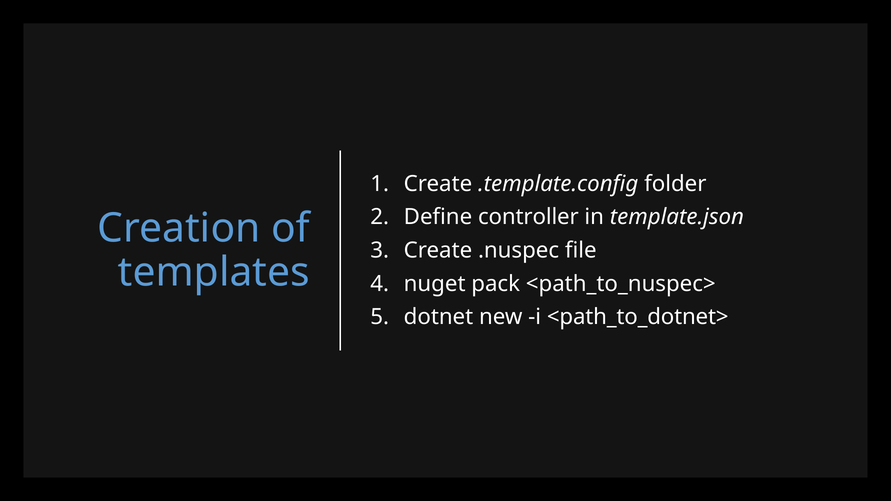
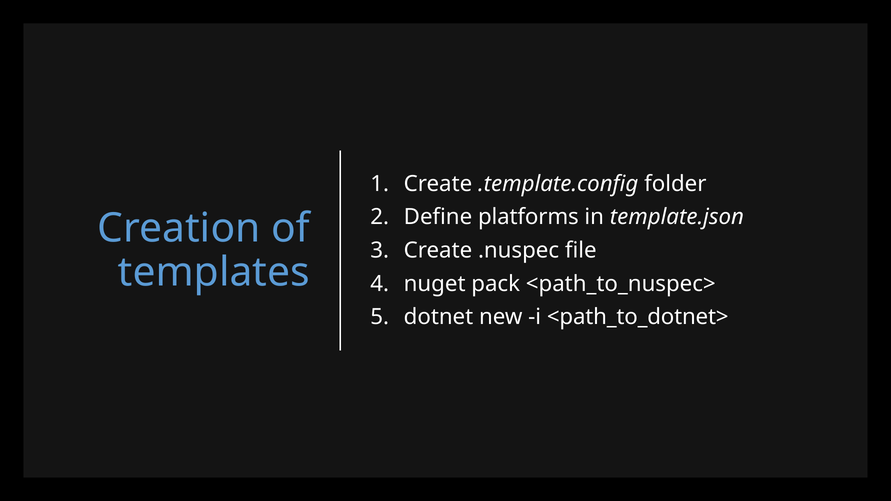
controller: controller -> platforms (528, 217)
